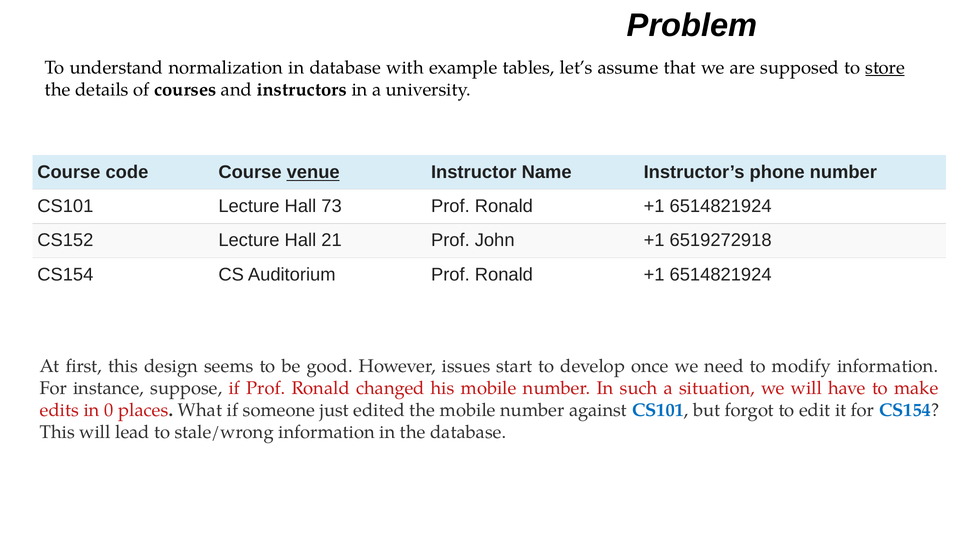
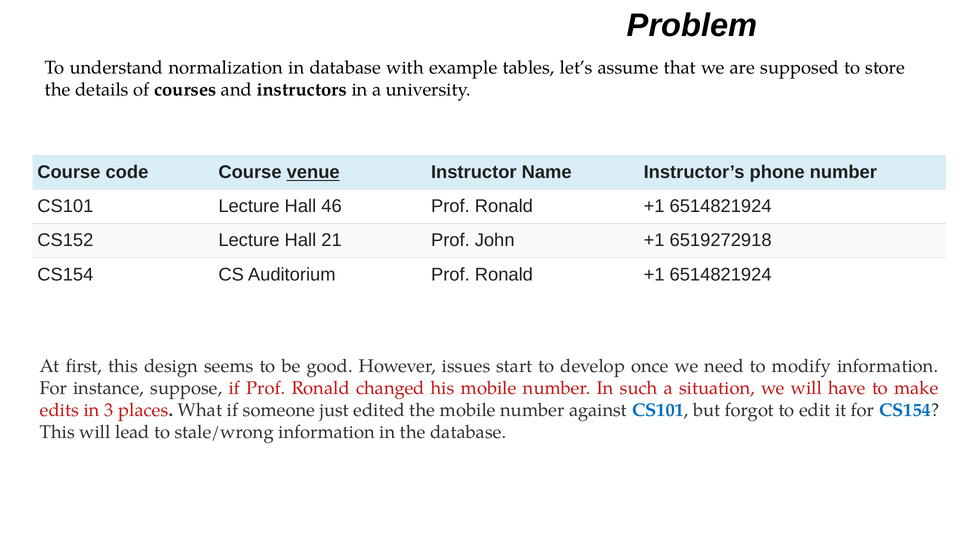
store underline: present -> none (885, 68)
73: 73 -> 46 (332, 206)
0: 0 -> 3 (109, 410)
